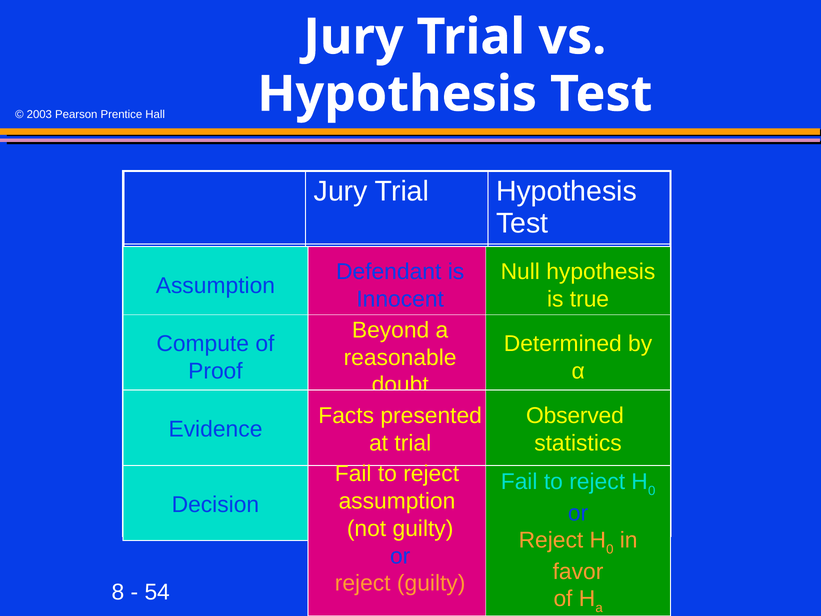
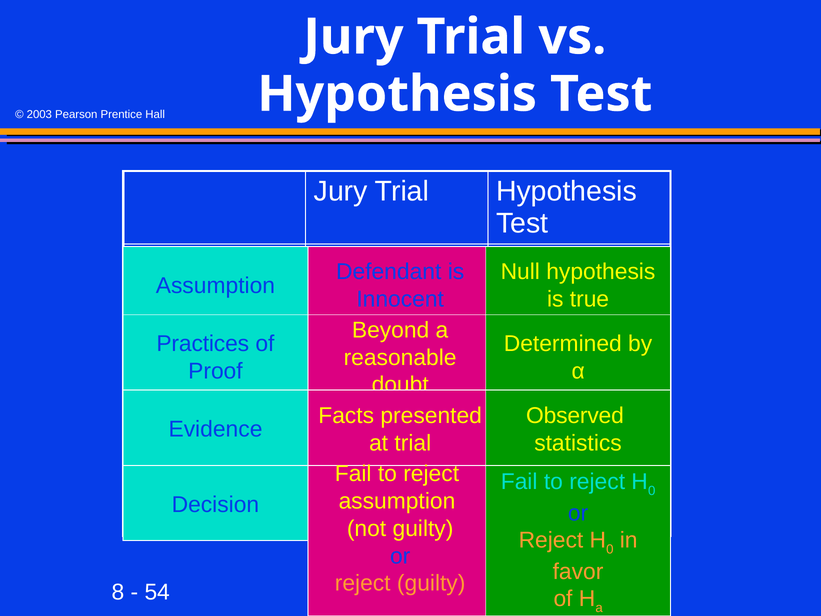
Compute: Compute -> Practices (203, 344)
